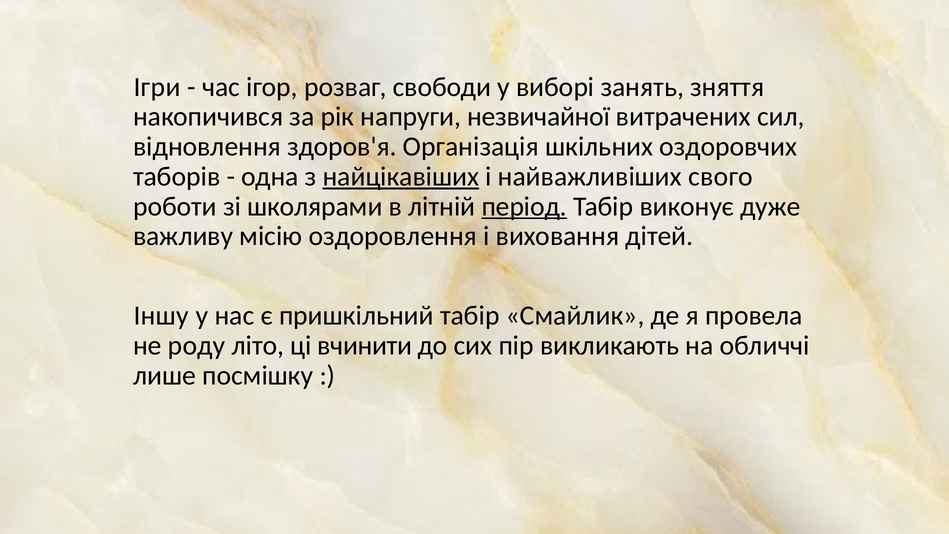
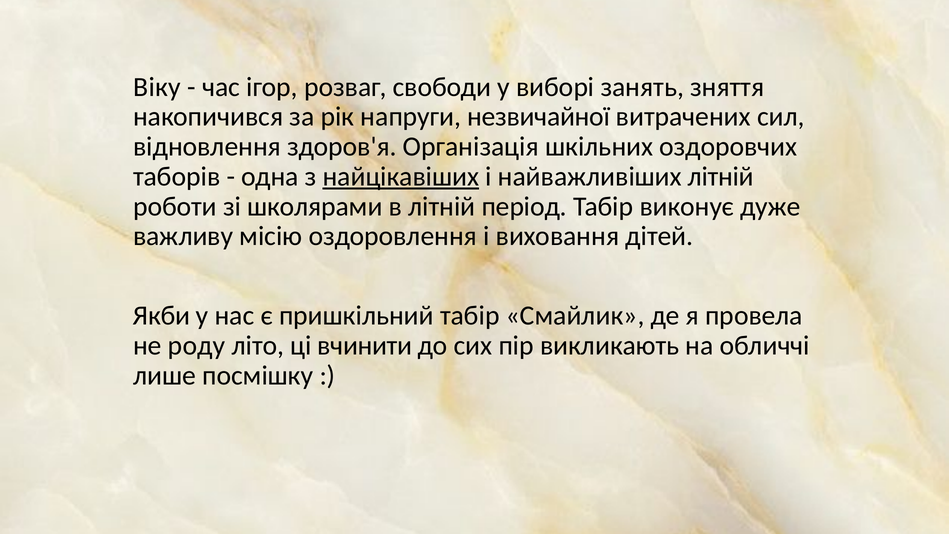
Ігри: Ігри -> Віку (157, 87)
найважливіших свого: свого -> літній (721, 176)
період underline: present -> none (524, 206)
Іншу: Іншу -> Якби (162, 316)
